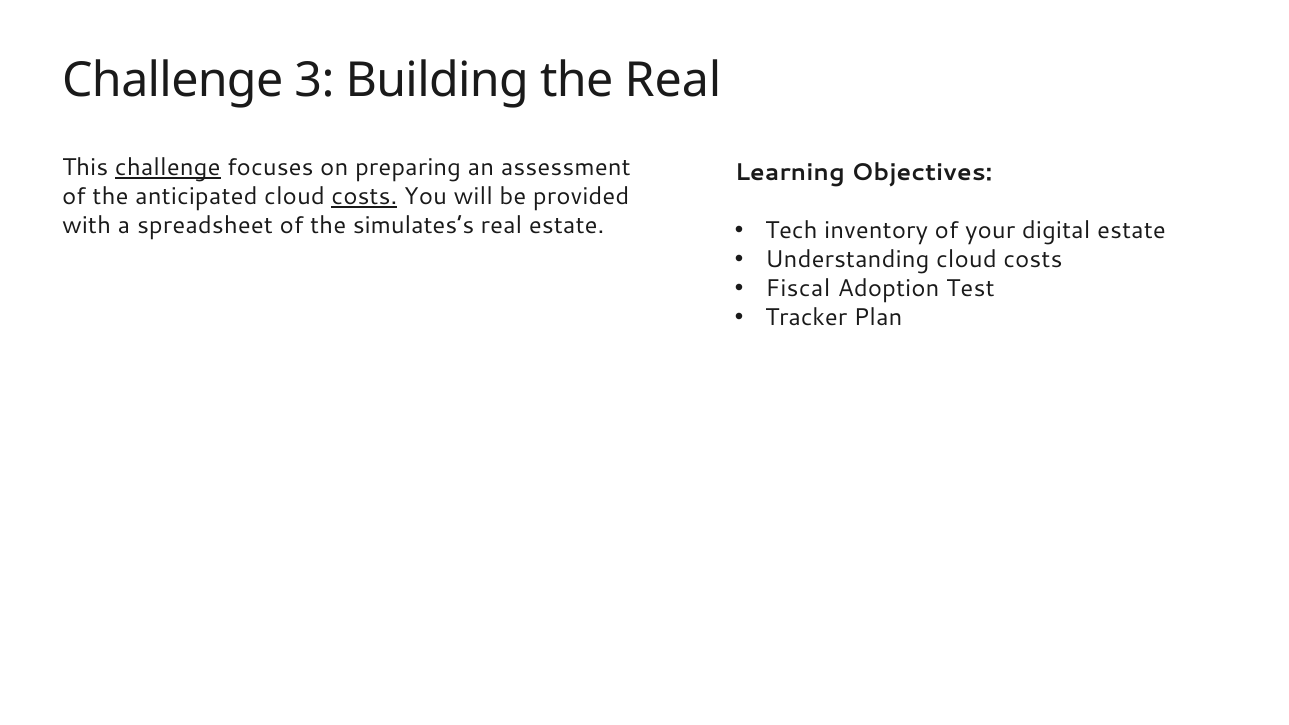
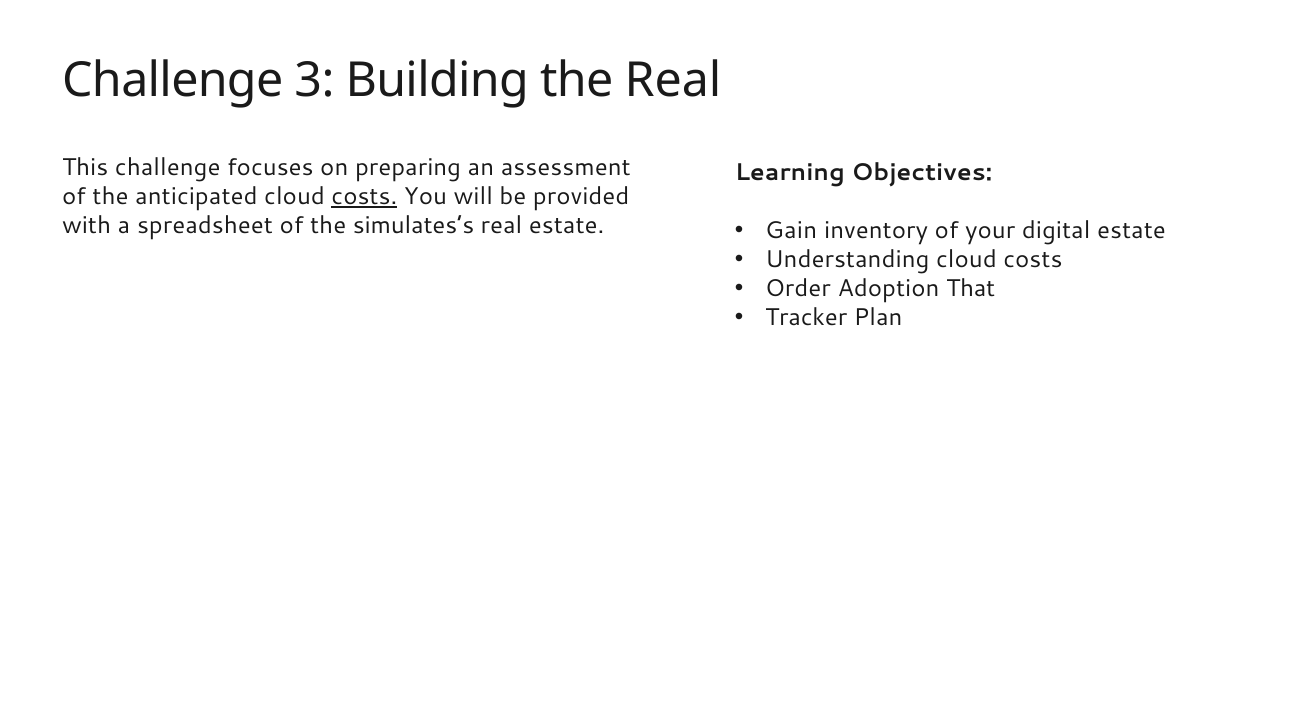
challenge underline: present -> none (168, 168)
Tech: Tech -> Gain (791, 231)
Fiscal: Fiscal -> Order (798, 289)
Test: Test -> That (971, 289)
